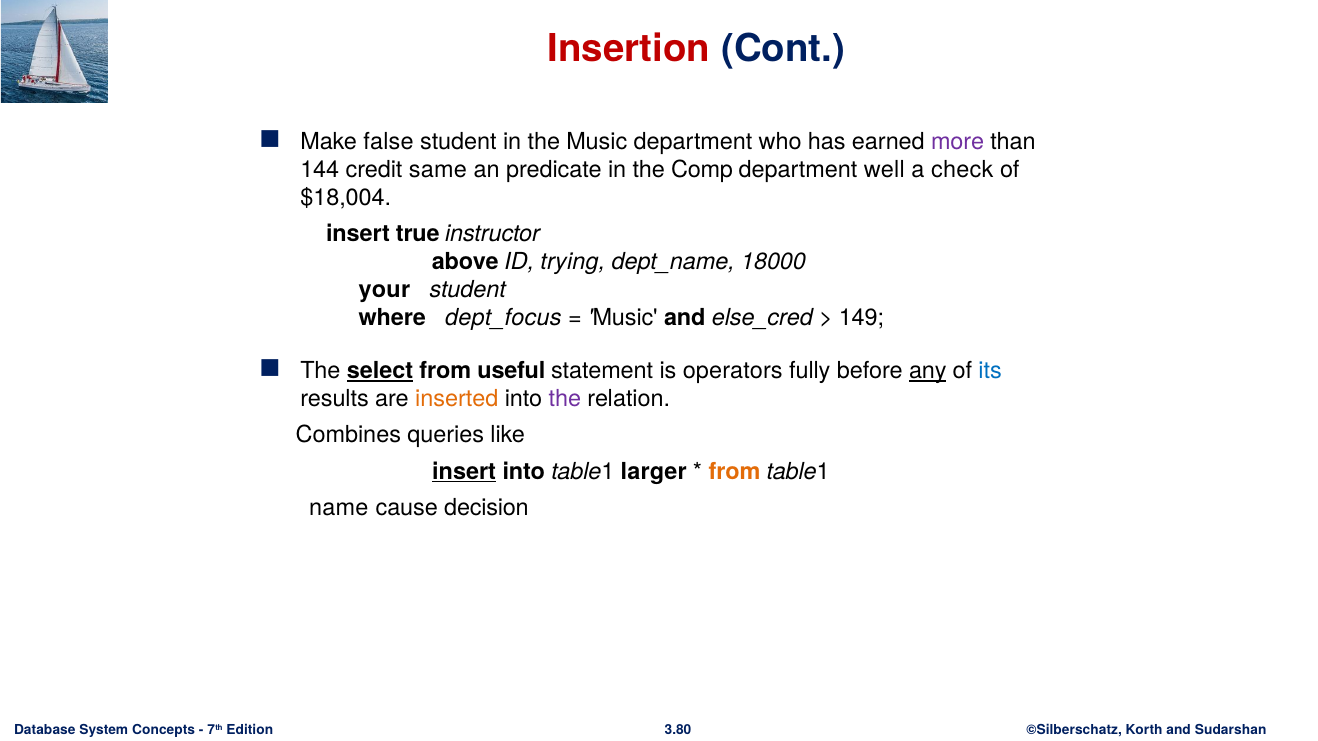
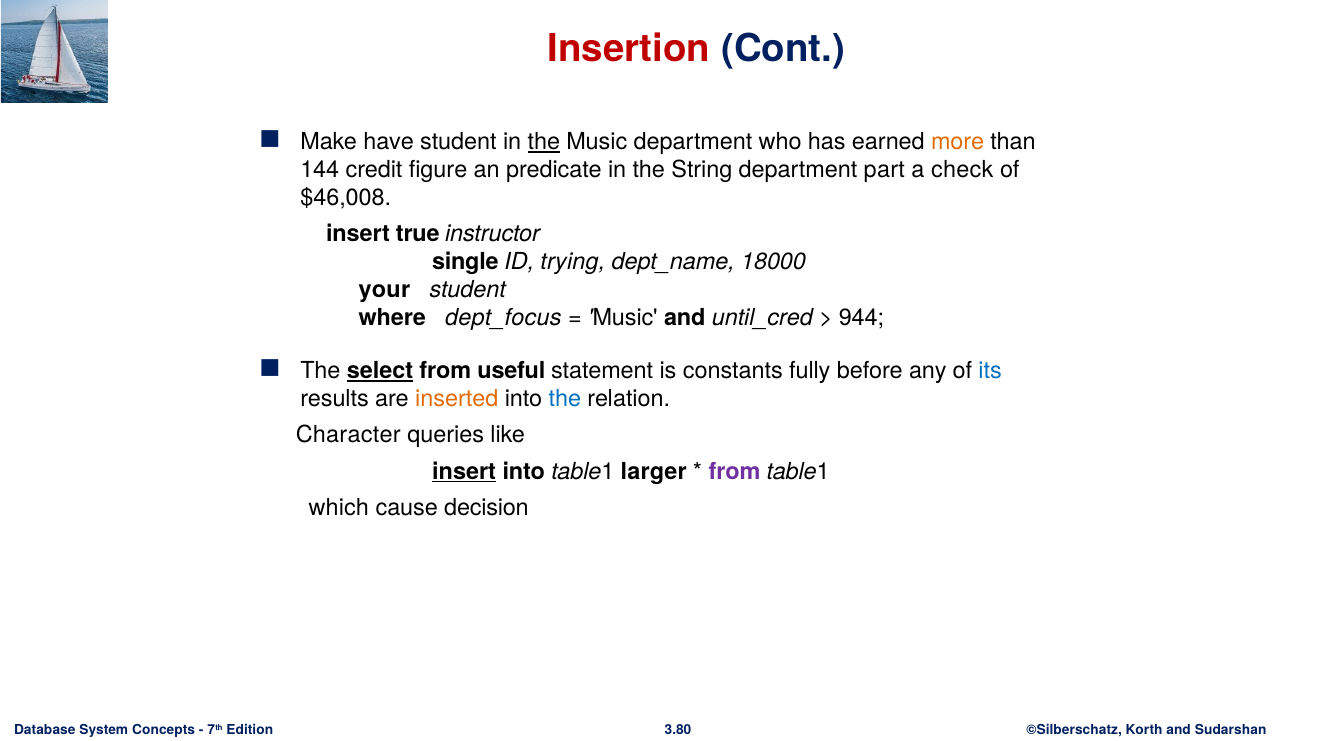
false: false -> have (389, 142)
the underline: none -> present (544, 142)
more colour: purple -> orange (958, 142)
same: same -> figure (438, 170)
Comp: Comp -> String (702, 170)
well: well -> part (884, 170)
$18,004: $18,004 -> $46,008 (346, 198)
above: above -> single (465, 262)
else_cred: else_cred -> until_cred (762, 318)
149: 149 -> 944 (861, 318)
operators: operators -> constants (733, 371)
any underline: present -> none (928, 371)
the colour: purple -> blue (565, 399)
Combines: Combines -> Character (348, 435)
from colour: orange -> purple (735, 472)
name: name -> which (339, 508)
